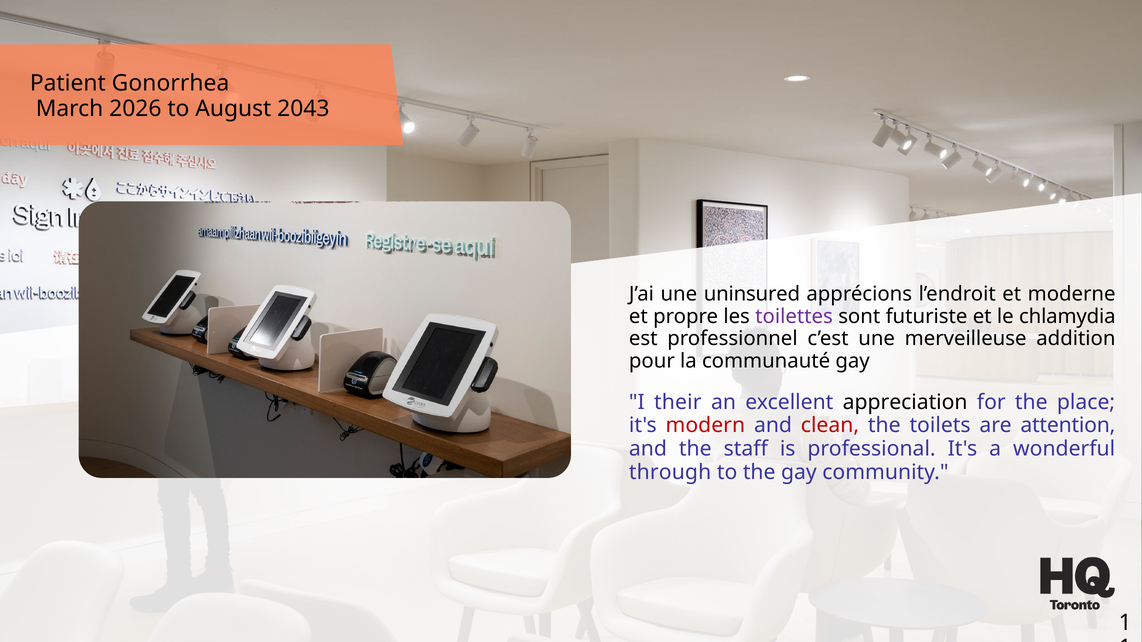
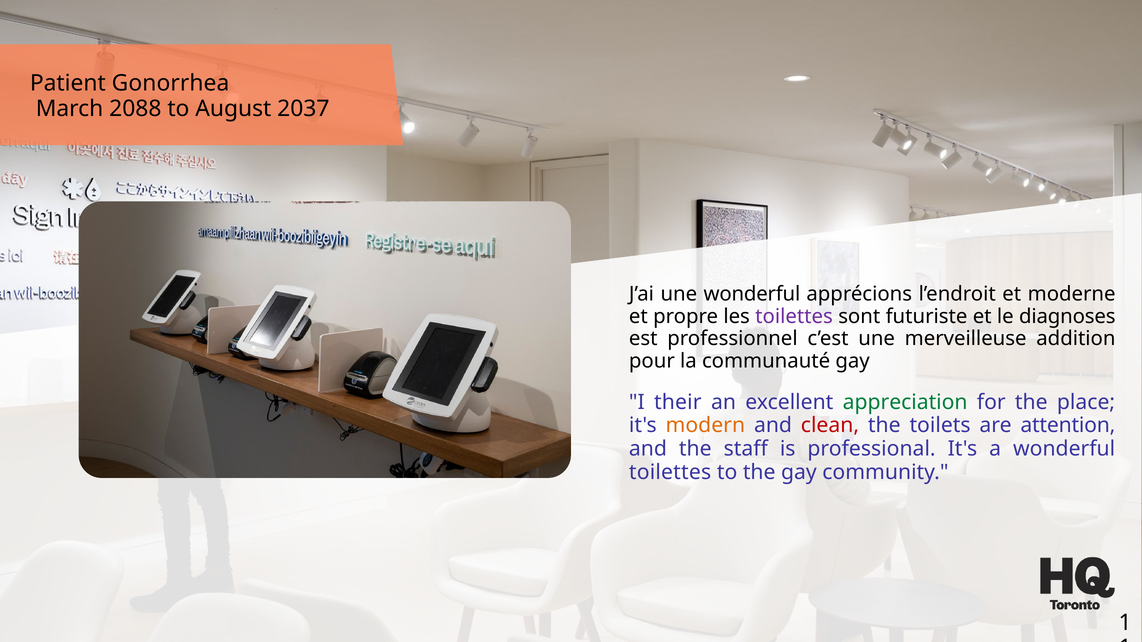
2026: 2026 -> 2088 (135, 109)
2043: 2043 -> 2037 (303, 109)
une uninsured: uninsured -> wonderful (752, 294)
chlamydia: chlamydia -> diagnoses (1067, 317)
appreciation colour: black -> green (905, 402)
modern colour: red -> orange (705, 426)
through: through -> toilettes (670, 472)
